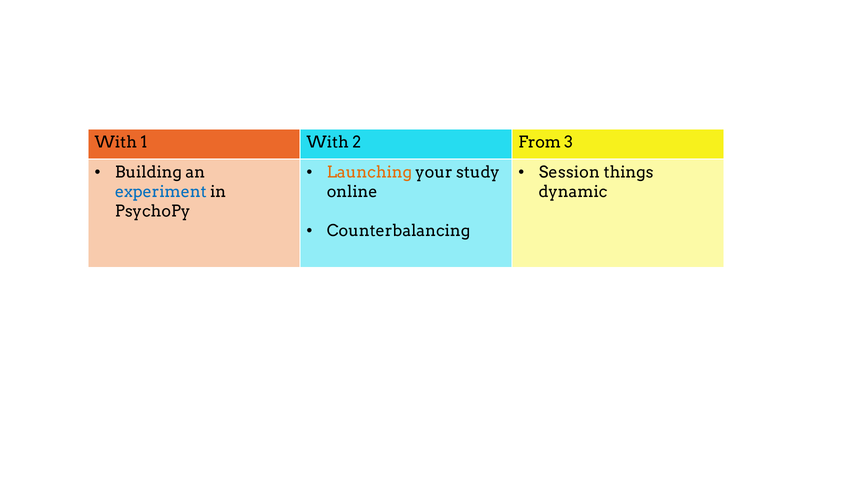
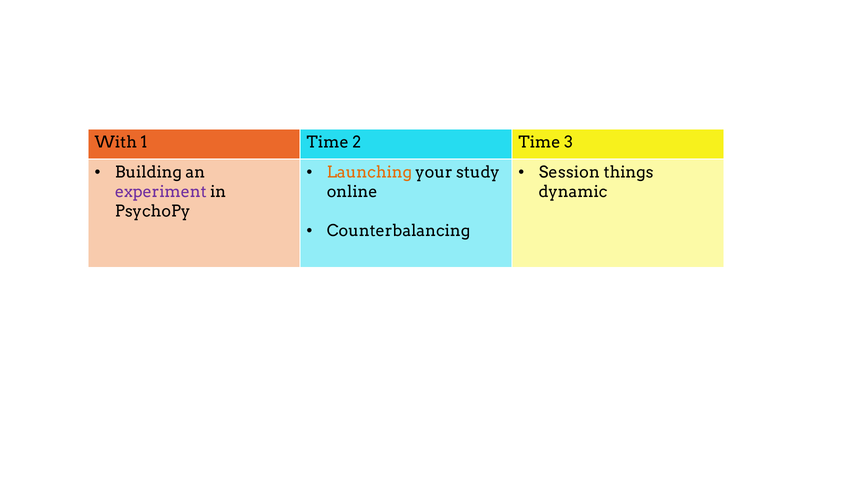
1 With: With -> Time (328, 143)
2 From: From -> Time (540, 143)
experiment colour: blue -> purple (161, 192)
